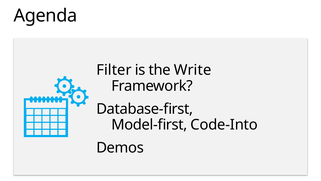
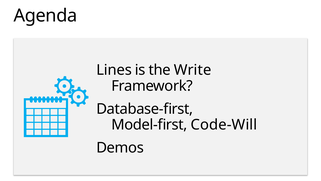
Filter: Filter -> Lines (114, 70)
Code-Into: Code-Into -> Code-Will (224, 125)
